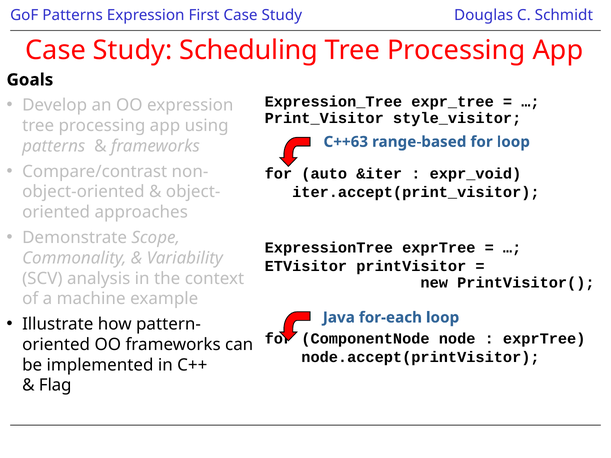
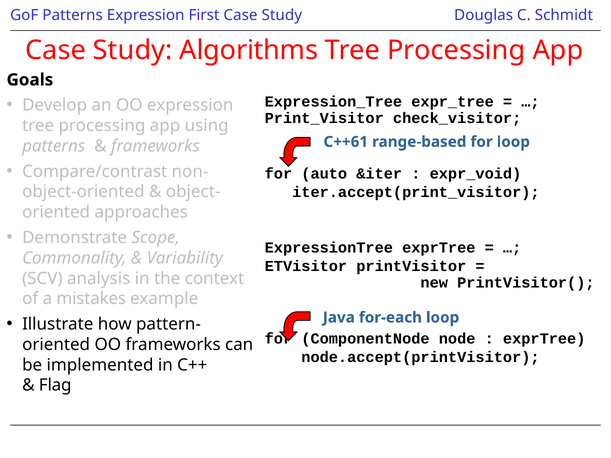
Scheduling: Scheduling -> Algorithms (249, 50)
style_visitor: style_visitor -> check_visitor (457, 118)
C++63: C++63 -> C++61 (346, 142)
machine: machine -> mistakes (91, 299)
